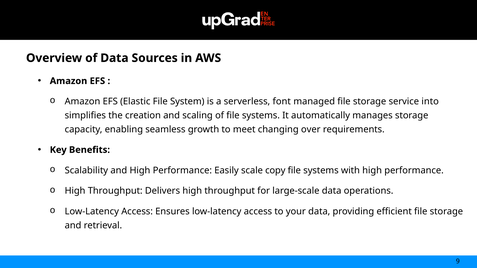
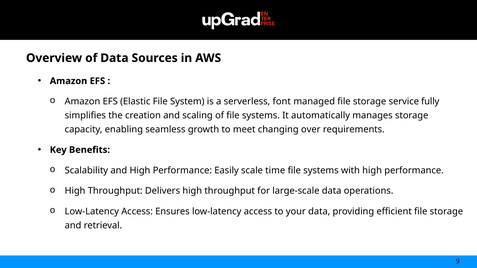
into: into -> fully (430, 102)
copy: copy -> time (275, 171)
